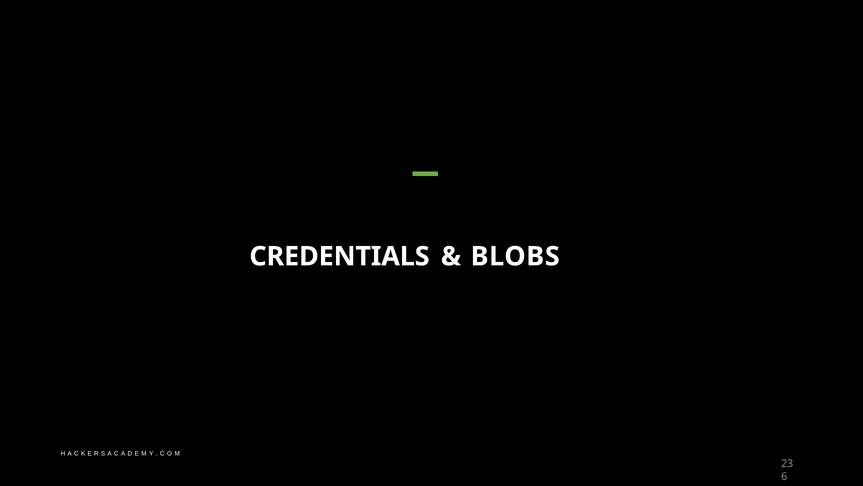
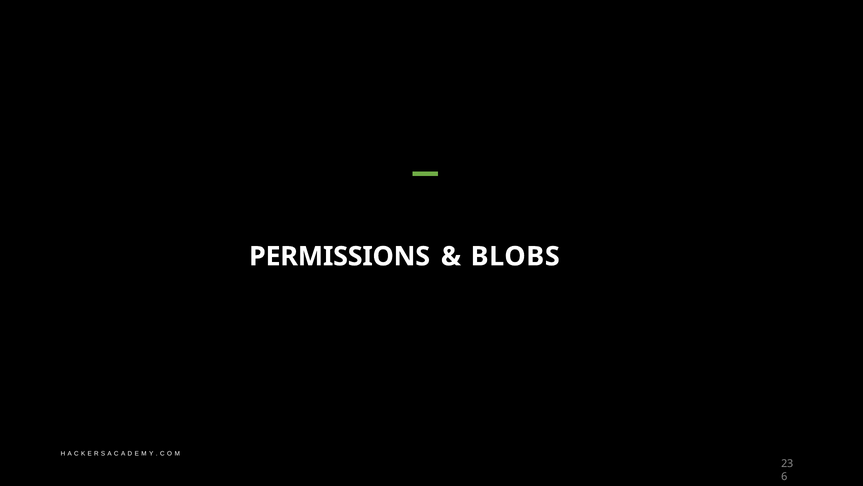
CREDENTIALS: CREDENTIALS -> PERMISSIONS (340, 256)
